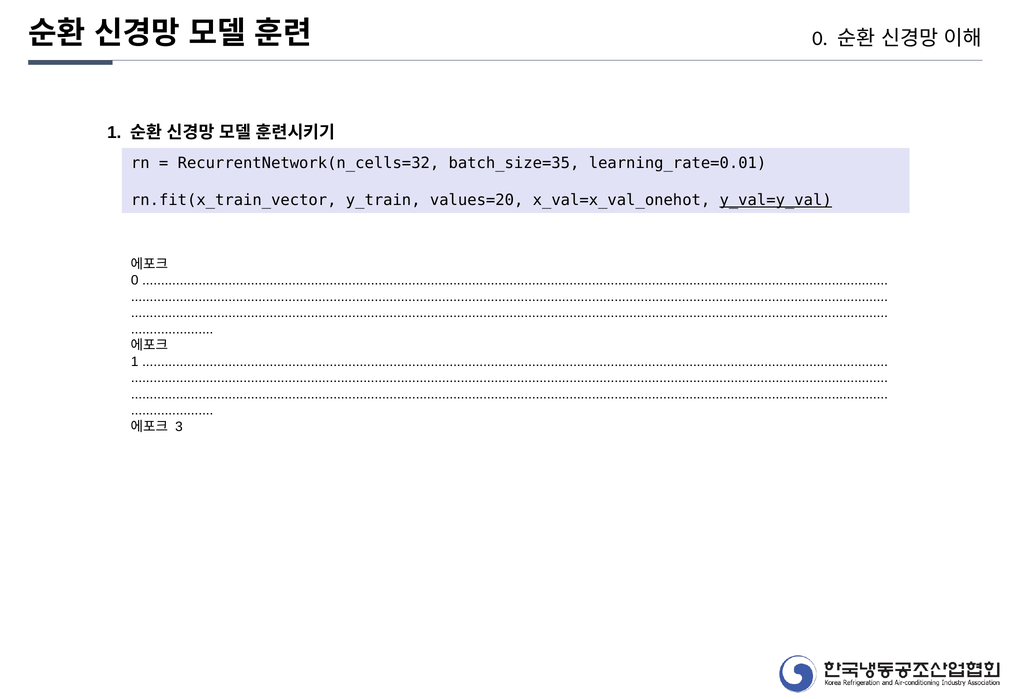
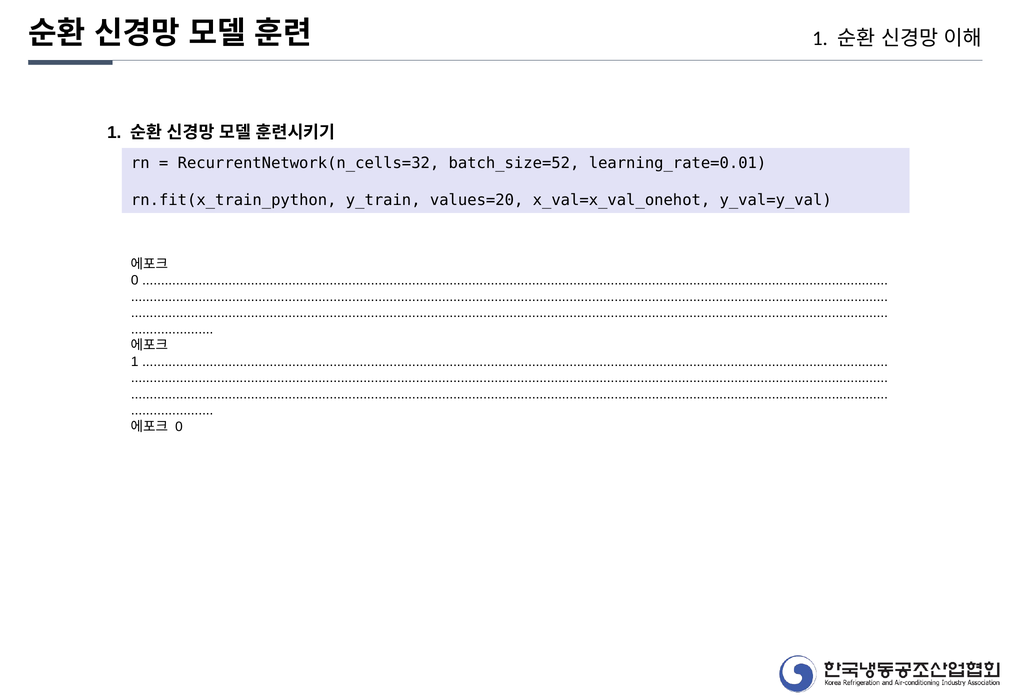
0: 0 -> 1 (820, 38)
batch_size=35: batch_size=35 -> batch_size=52 (514, 163)
rn.fit(x_train_vector: rn.fit(x_train_vector -> rn.fit(x_train_python (234, 200)
y_val=y_val underline: present -> none (776, 200)
3: 3 -> 0 (179, 427)
